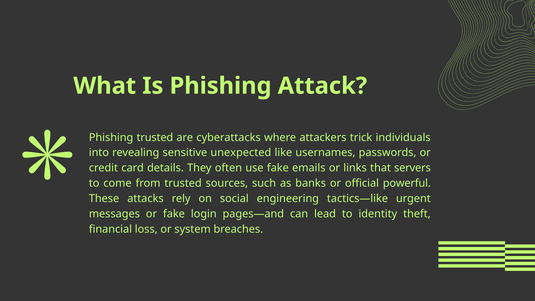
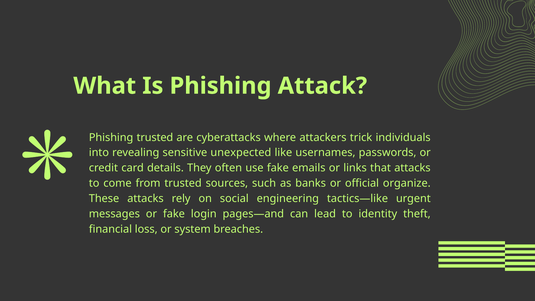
that servers: servers -> attacks (412, 168)
powerful: powerful -> organize (407, 183)
